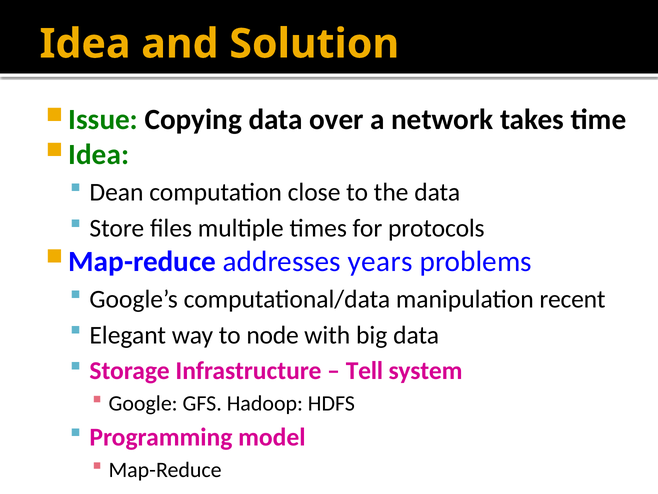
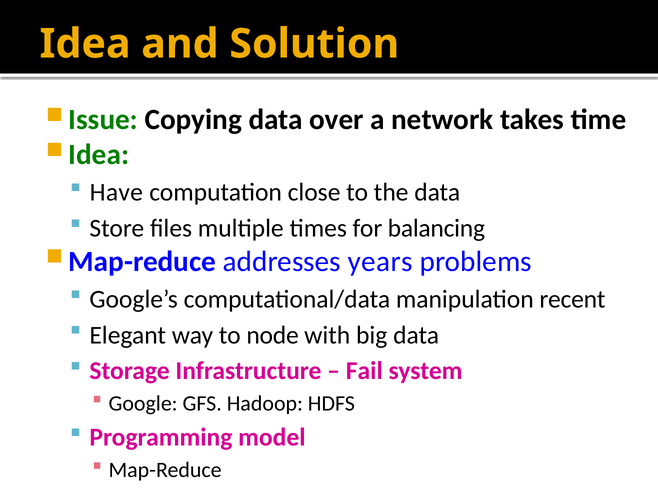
Dean: Dean -> Have (116, 192)
protocols: protocols -> balancing (436, 228)
Tell: Tell -> Fail (364, 370)
